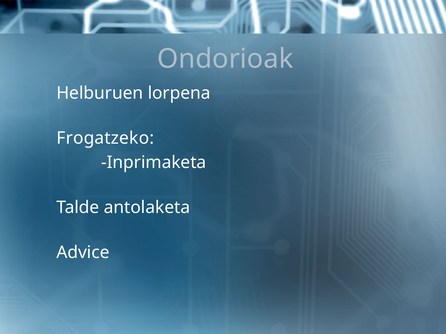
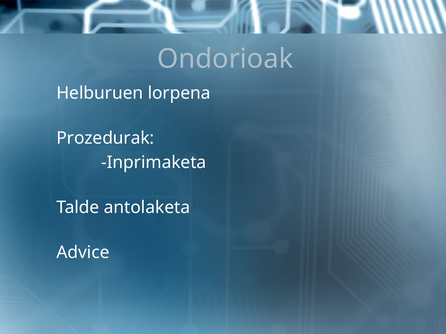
Frogatzeko: Frogatzeko -> Prozedurak (105, 138)
